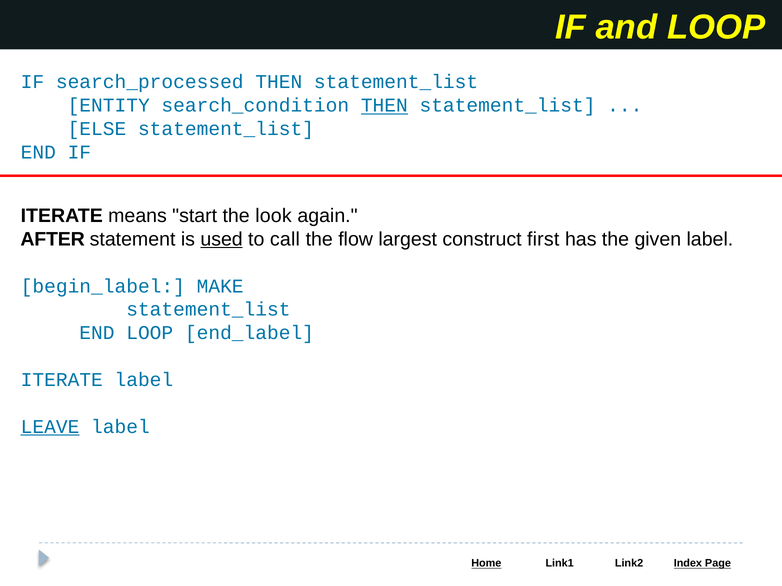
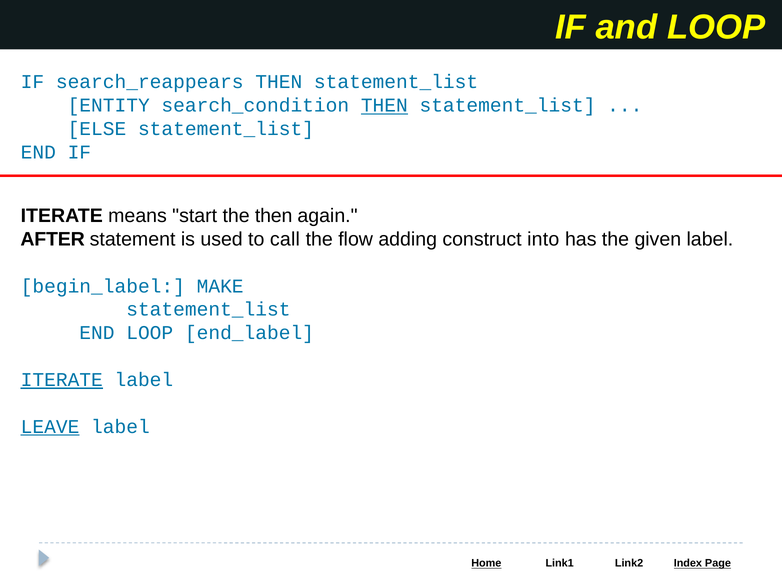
search_processed: search_processed -> search_reappears (150, 82)
the look: look -> then (274, 216)
used underline: present -> none (222, 239)
largest: largest -> adding (408, 239)
first: first -> into (543, 239)
ITERATE underline: none -> present (62, 380)
